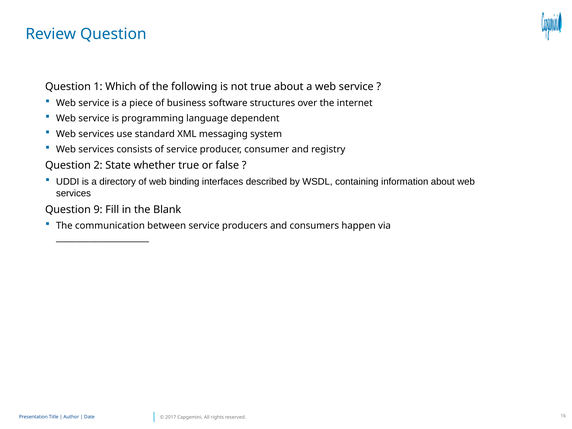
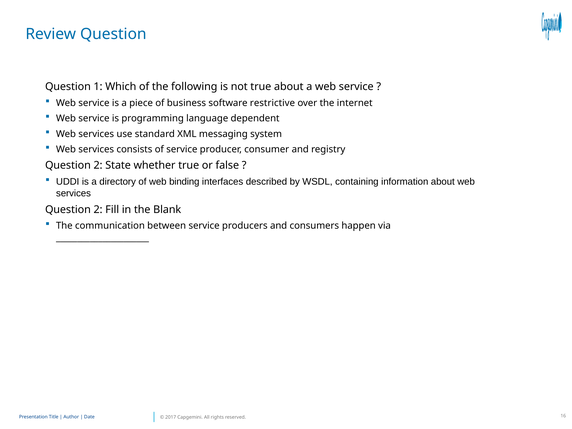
structures: structures -> restrictive (272, 103)
9: 9 -> 2 (98, 210)
